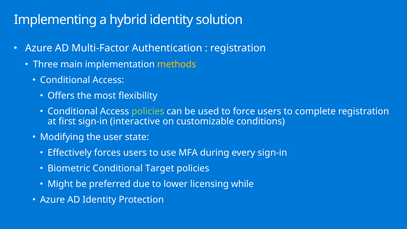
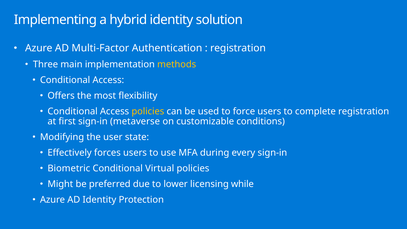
policies colour: light green -> yellow (148, 111)
interactive: interactive -> metaverse (135, 121)
Target: Target -> Virtual (160, 168)
